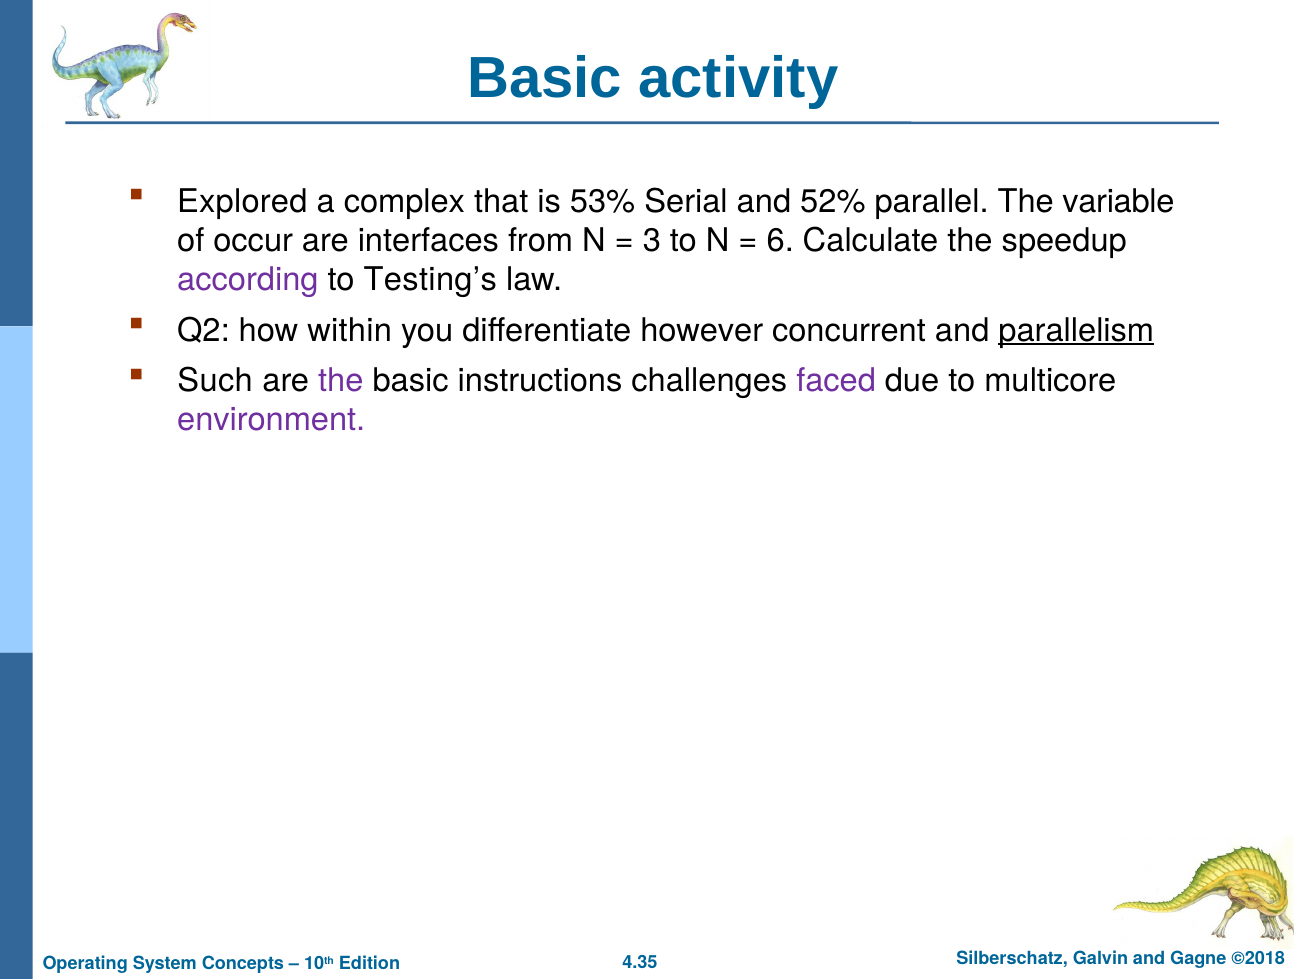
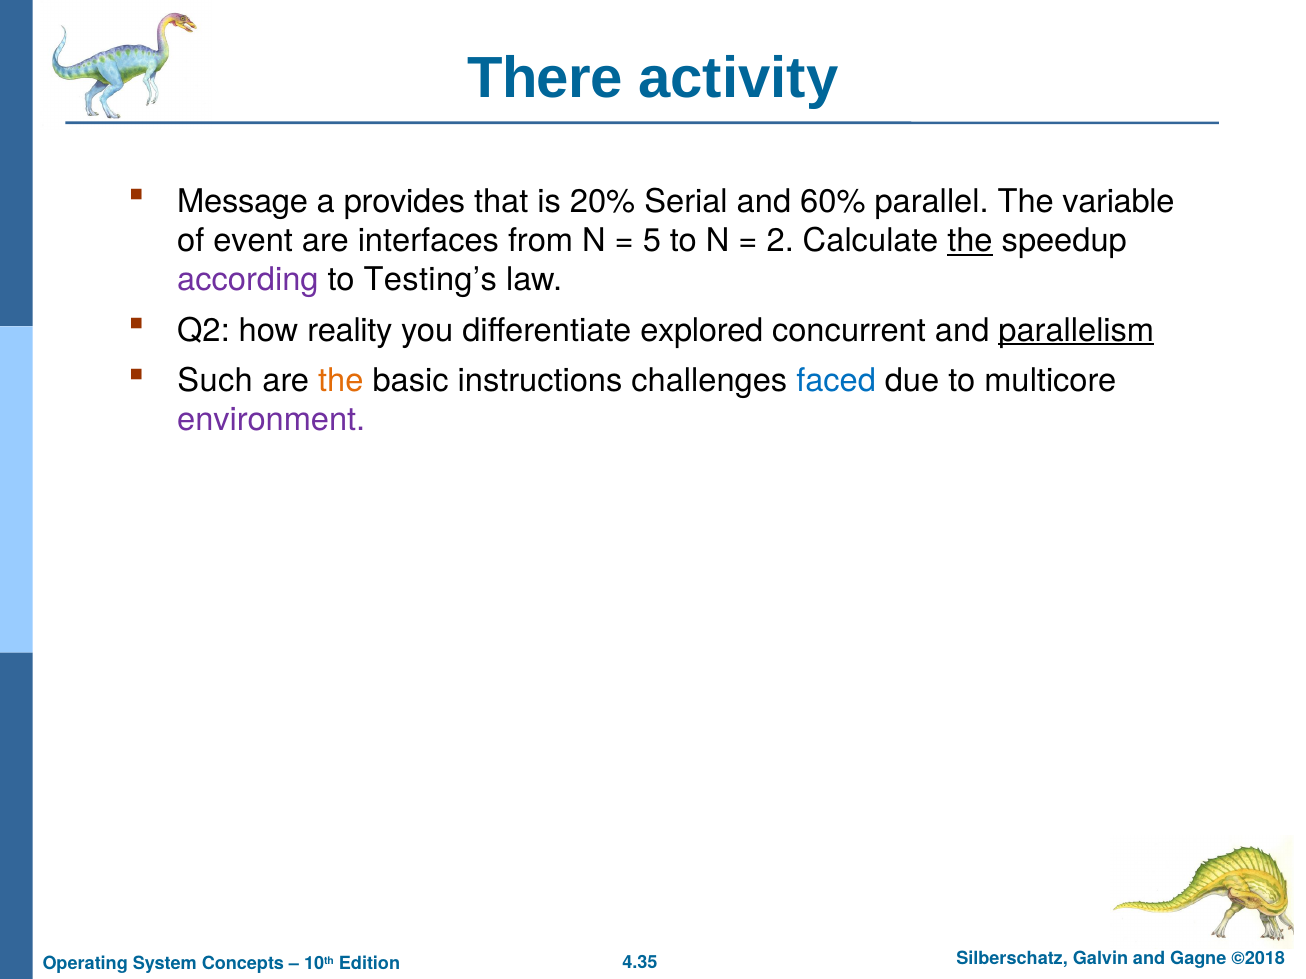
Basic: Basic -> There (545, 78)
Explored: Explored -> Message (243, 202)
complex: complex -> provides (405, 202)
53%: 53% -> 20% (603, 202)
52%: 52% -> 60% (833, 202)
occur: occur -> event (253, 241)
3: 3 -> 5 (652, 241)
6: 6 -> 2 (780, 241)
the underline: none -> present (970, 241)
within: within -> reality (350, 330)
however: however -> explored (702, 330)
the colour: purple -> orange (341, 381)
faced colour: purple -> blue (836, 381)
